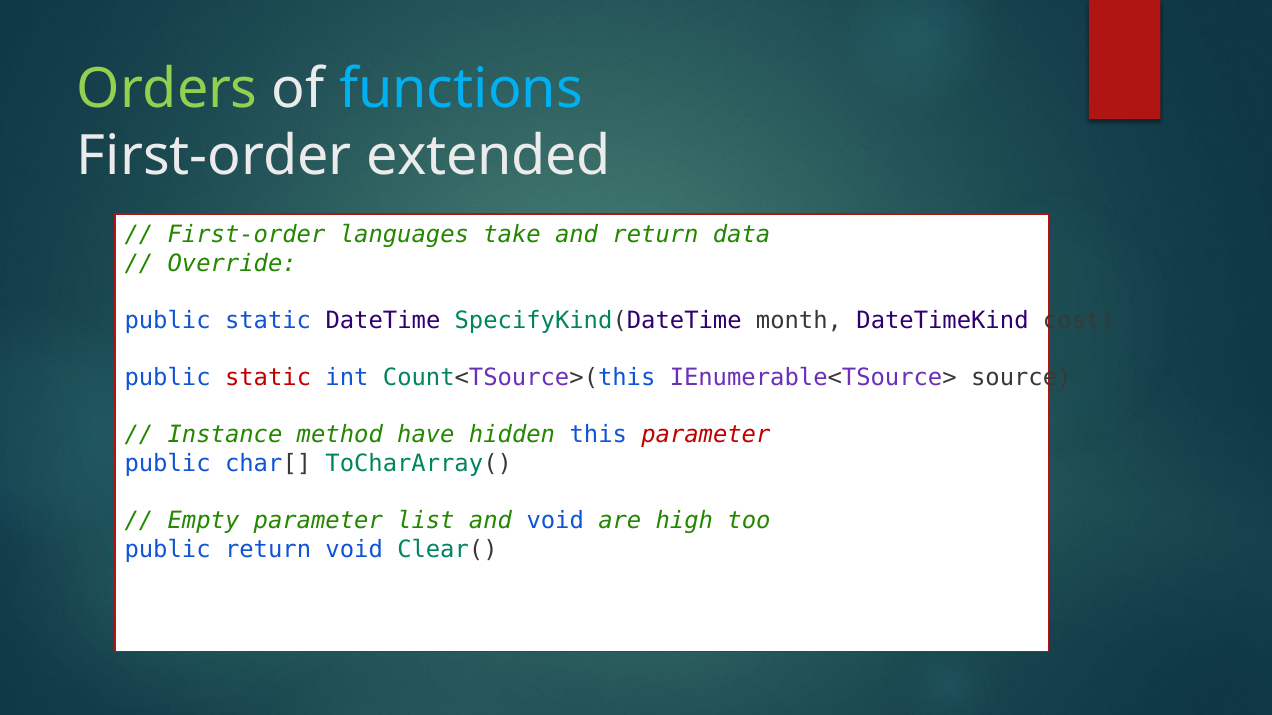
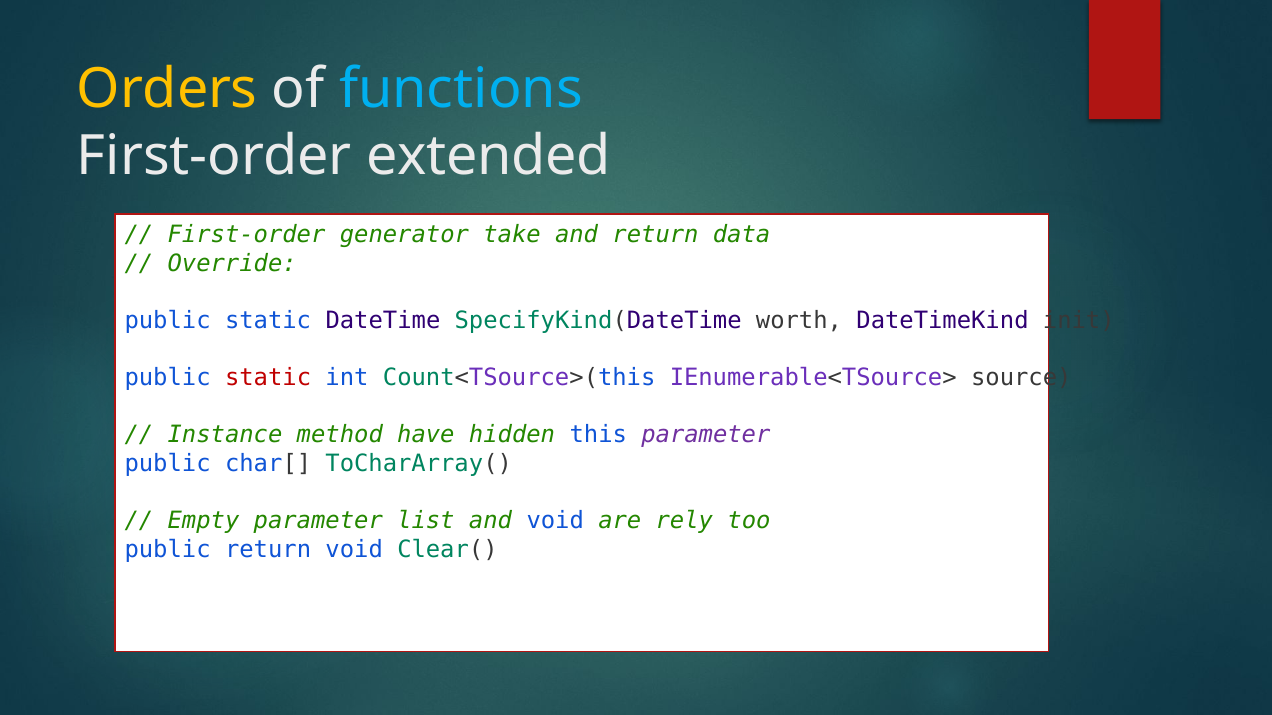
Orders colour: light green -> yellow (167, 89)
languages: languages -> generator (404, 235)
month: month -> worth (799, 321)
cost: cost -> init (1079, 321)
parameter colour: red -> purple (706, 435)
high: high -> rely (684, 521)
